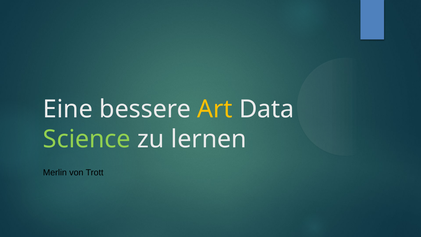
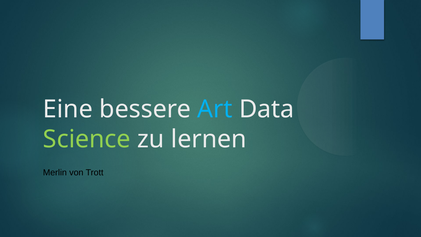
Art colour: yellow -> light blue (215, 109)
